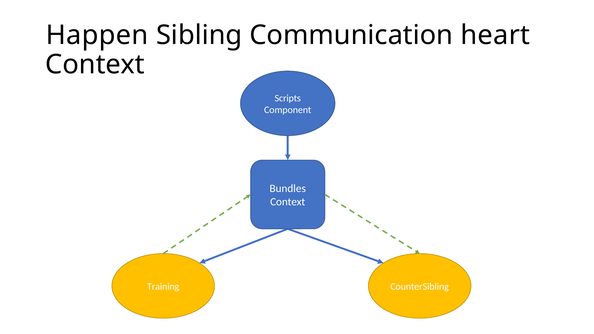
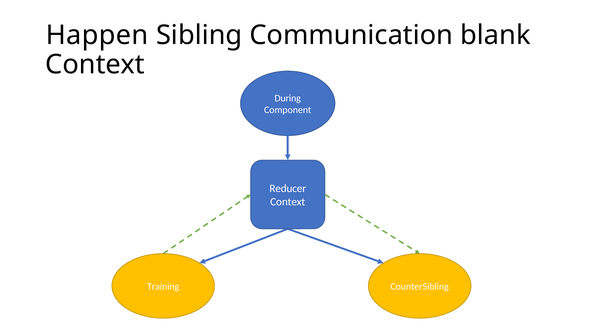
heart: heart -> blank (495, 35)
Scripts: Scripts -> During (288, 98)
Bundles: Bundles -> Reducer (288, 189)
